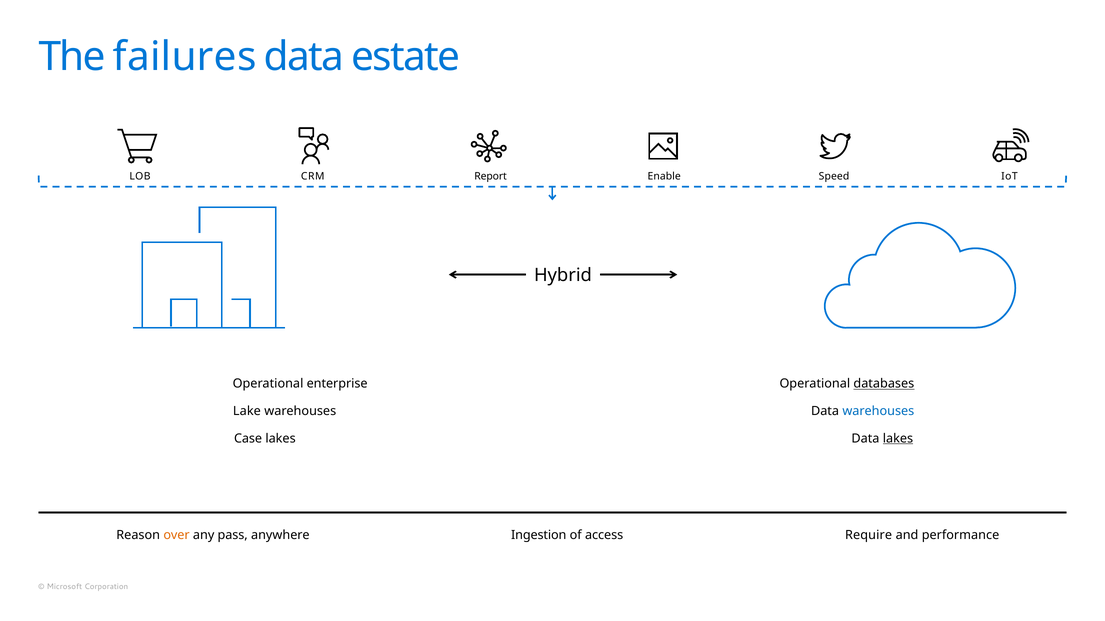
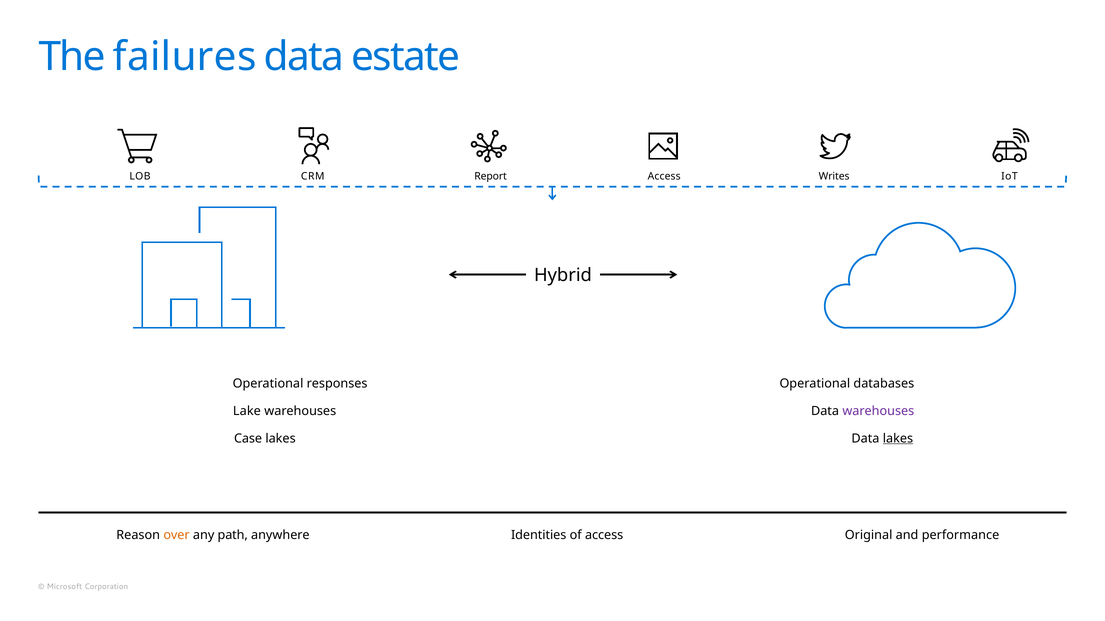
Enable: Enable -> Access (664, 176)
Speed: Speed -> Writes (834, 176)
enterprise: enterprise -> responses (337, 384)
databases underline: present -> none (884, 384)
warehouses colour: blue -> purple (878, 411)
pass: pass -> path (233, 536)
Ingestion: Ingestion -> Identities (539, 536)
Require: Require -> Original (869, 536)
